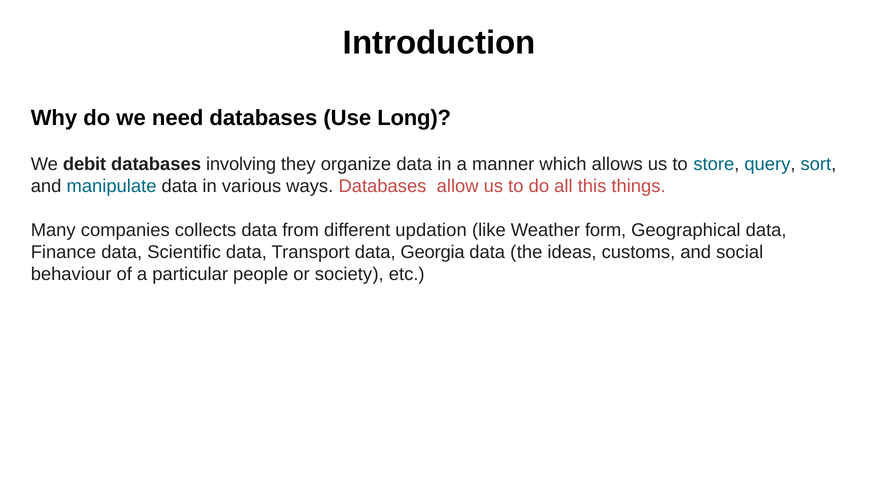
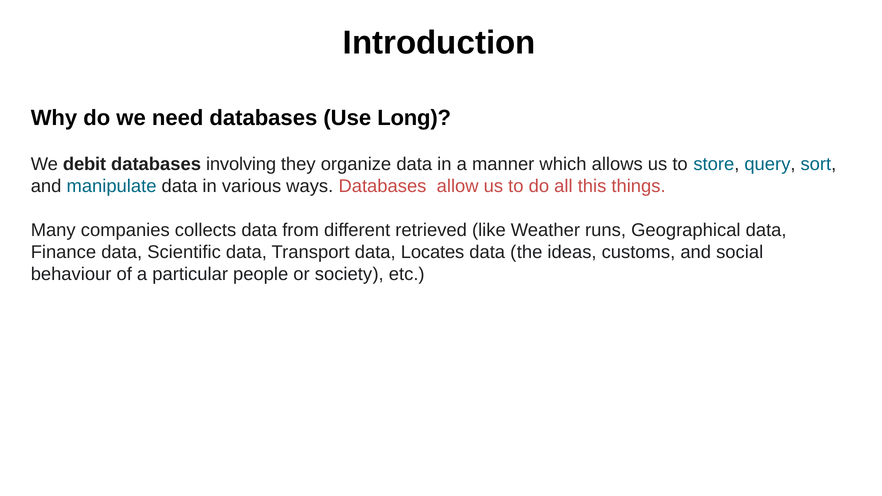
updation: updation -> retrieved (431, 230)
form: form -> runs (606, 230)
Georgia: Georgia -> Locates (433, 252)
